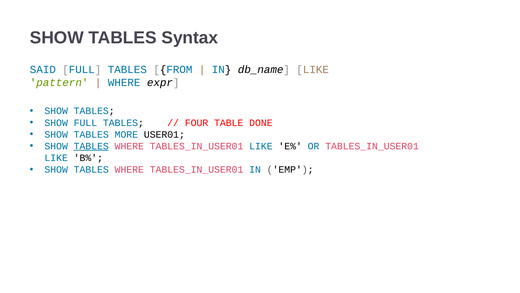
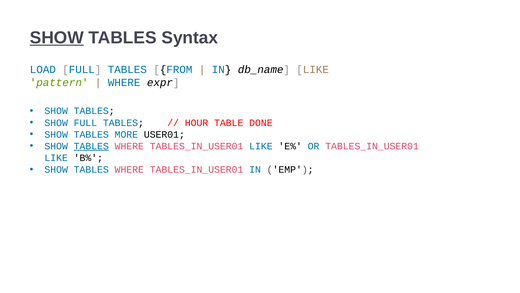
SHOW underline: none -> present (57, 38)
SAID: SAID -> LOAD (43, 69)
FOUR: FOUR -> HOUR (197, 123)
